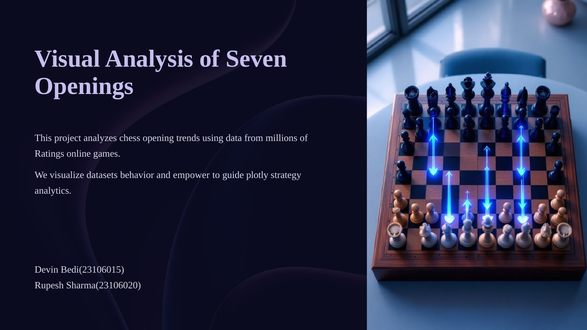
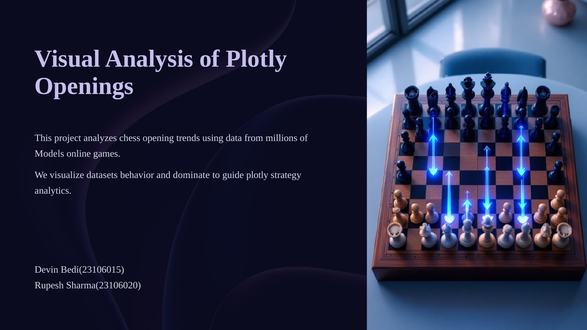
of Seven: Seven -> Plotly (256, 59)
Ratings: Ratings -> Models (49, 154)
empower: empower -> dominate (191, 175)
